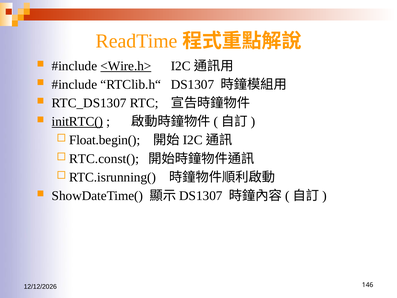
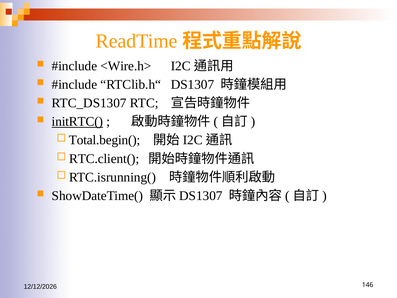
<Wire.h> underline: present -> none (126, 66)
Float.begin(: Float.begin( -> Total.begin( (105, 140)
RTC.const(: RTC.const( -> RTC.client( (104, 159)
